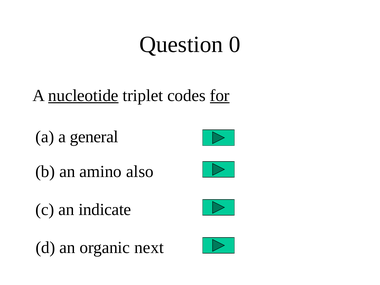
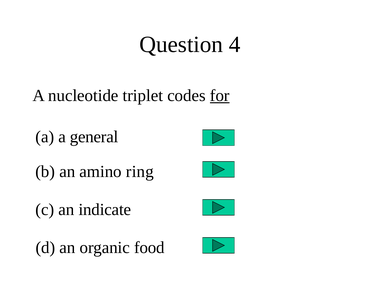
0: 0 -> 4 (235, 44)
nucleotide underline: present -> none (83, 96)
also: also -> ring (140, 172)
next: next -> food (149, 248)
